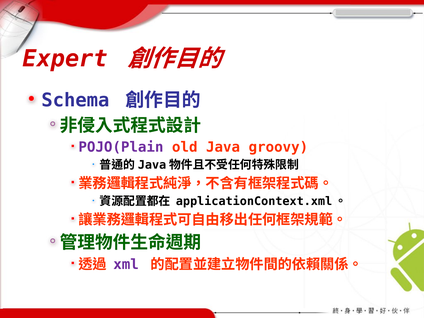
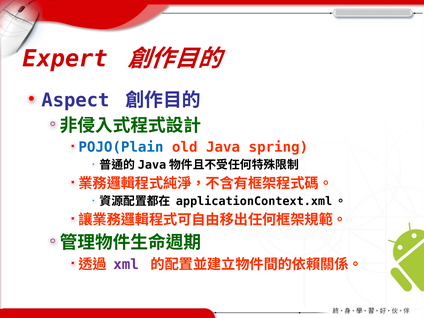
Schema: Schema -> Aspect (75, 100)
POJO(Plain colour: purple -> blue (121, 147)
groovy: groovy -> spring (278, 147)
